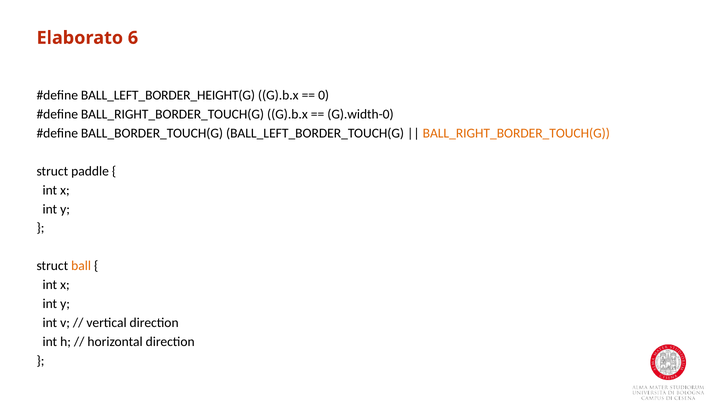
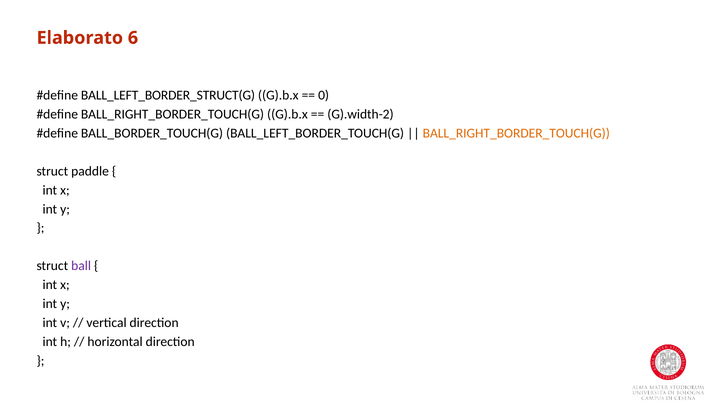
BALL_LEFT_BORDER_HEIGHT(G: BALL_LEFT_BORDER_HEIGHT(G -> BALL_LEFT_BORDER_STRUCT(G (168, 95)
G).width-0: G).width-0 -> G).width-2 (360, 114)
ball colour: orange -> purple (81, 266)
